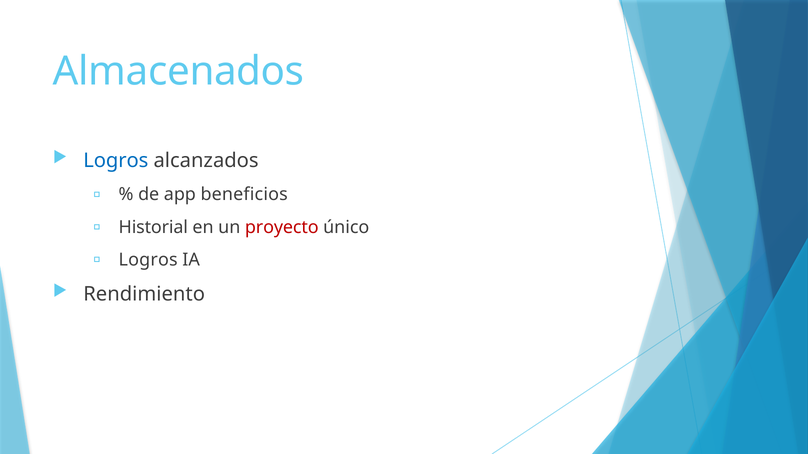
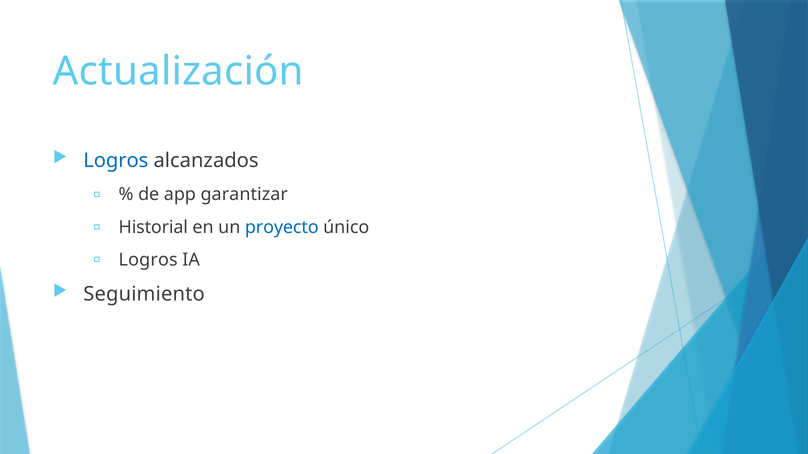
Almacenados: Almacenados -> Actualización (178, 72)
beneficios: beneficios -> garantizar (244, 195)
proyecto colour: red -> blue (282, 227)
Rendimiento: Rendimiento -> Seguimiento (144, 294)
